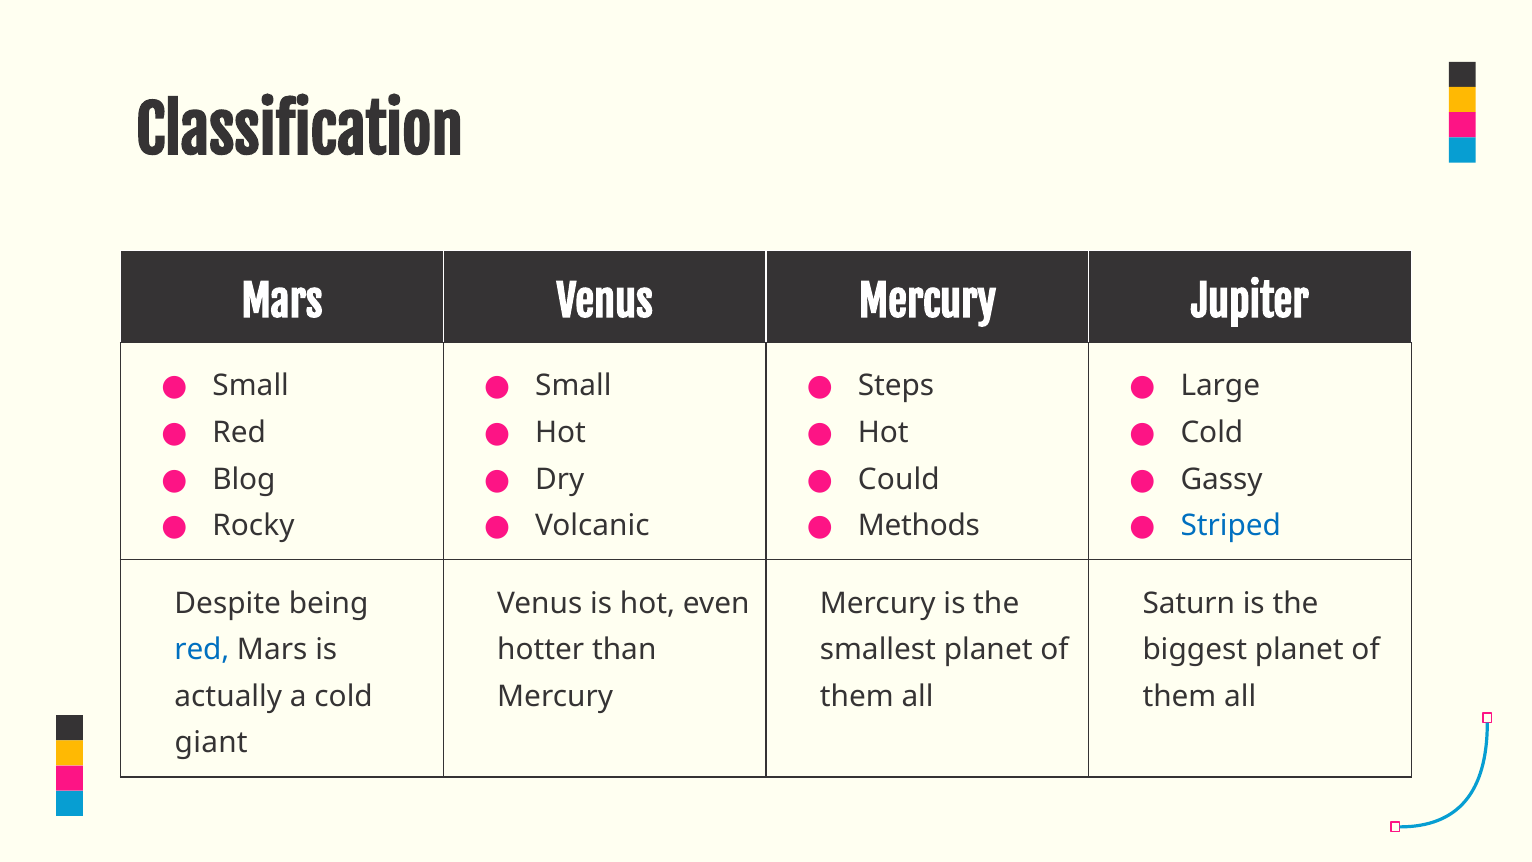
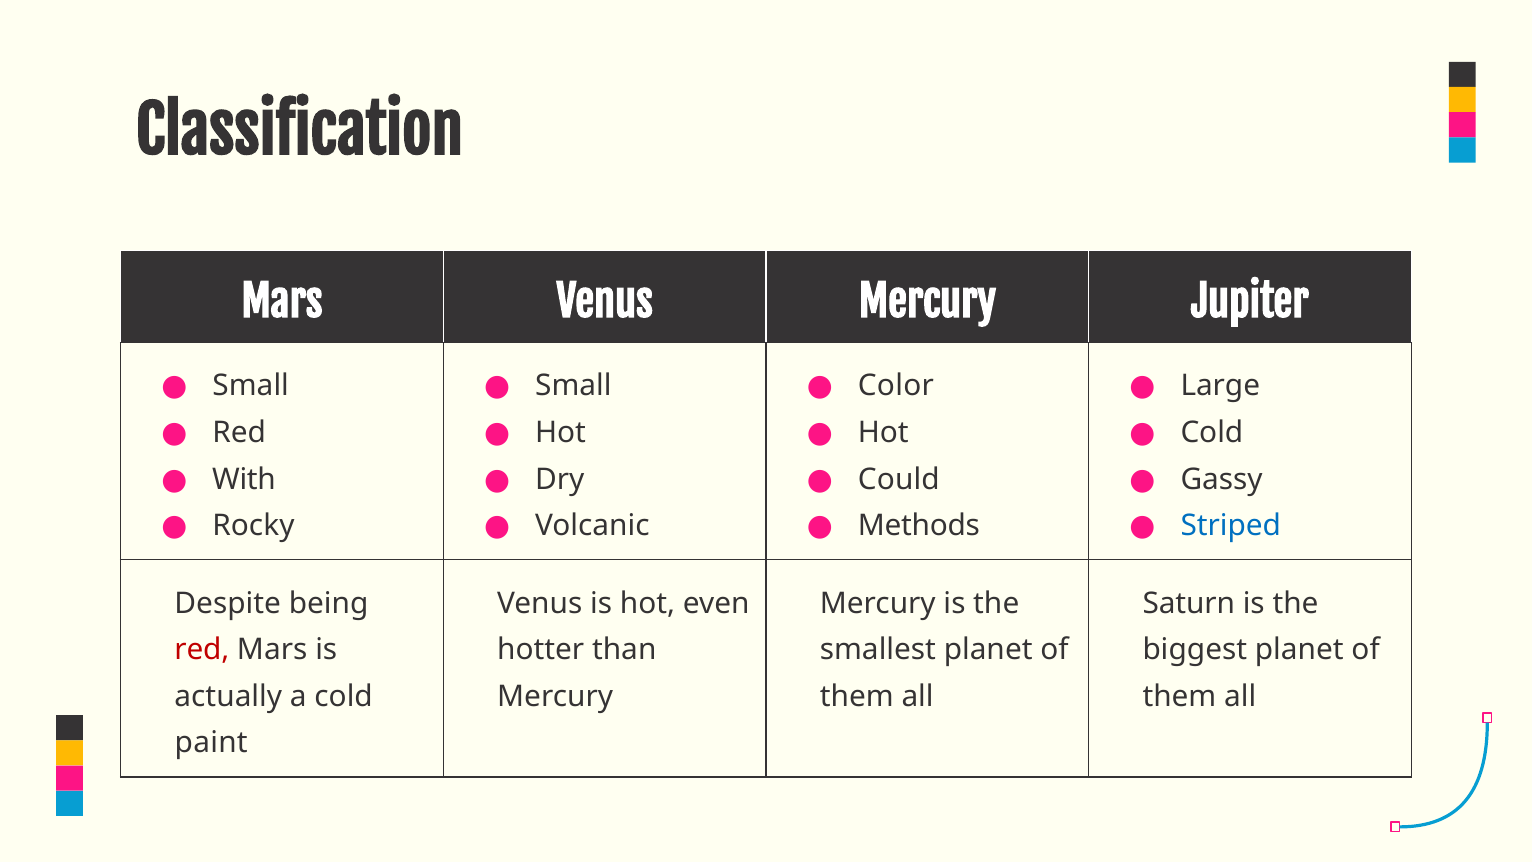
Steps: Steps -> Color (896, 386)
Blog: Blog -> With (244, 479)
red colour: blue -> red (202, 650)
giant: giant -> paint (211, 743)
